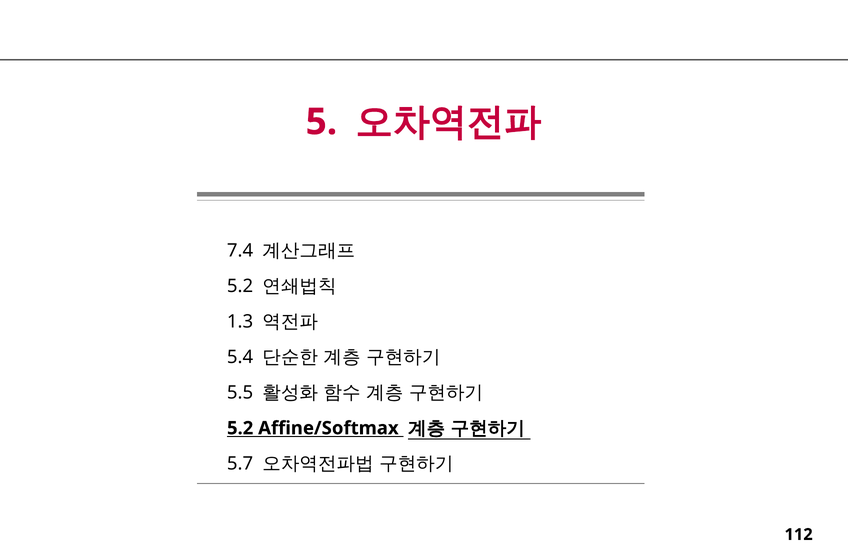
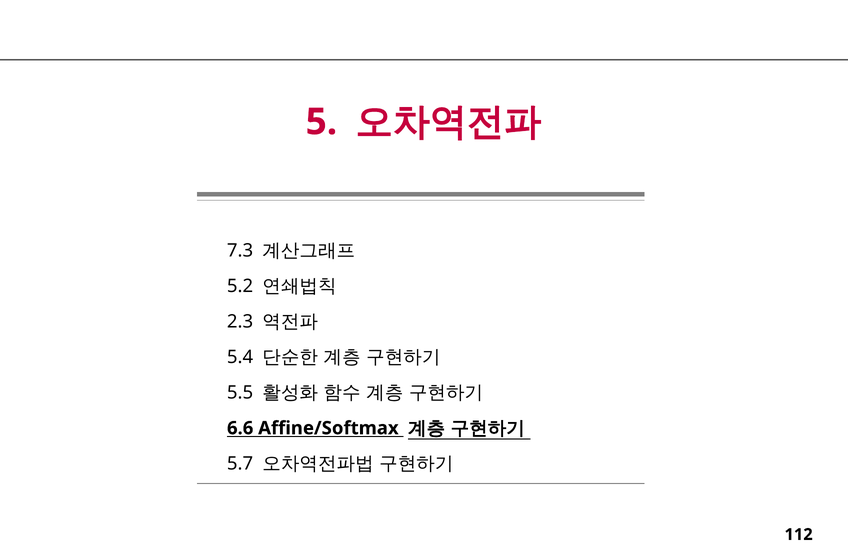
7.4: 7.4 -> 7.3 (240, 251)
1.3: 1.3 -> 2.3 (240, 322)
5.2: 5.2 -> 6.6 (240, 428)
